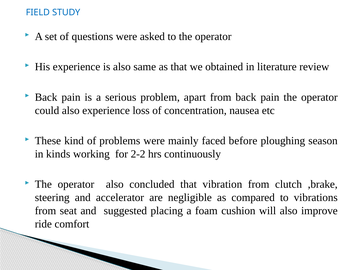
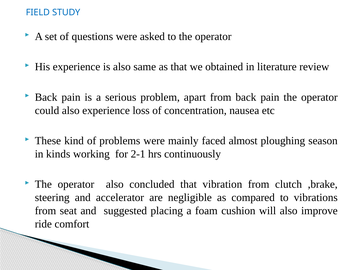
before: before -> almost (243, 141)
2-2: 2-2 -> 2-1 (138, 154)
